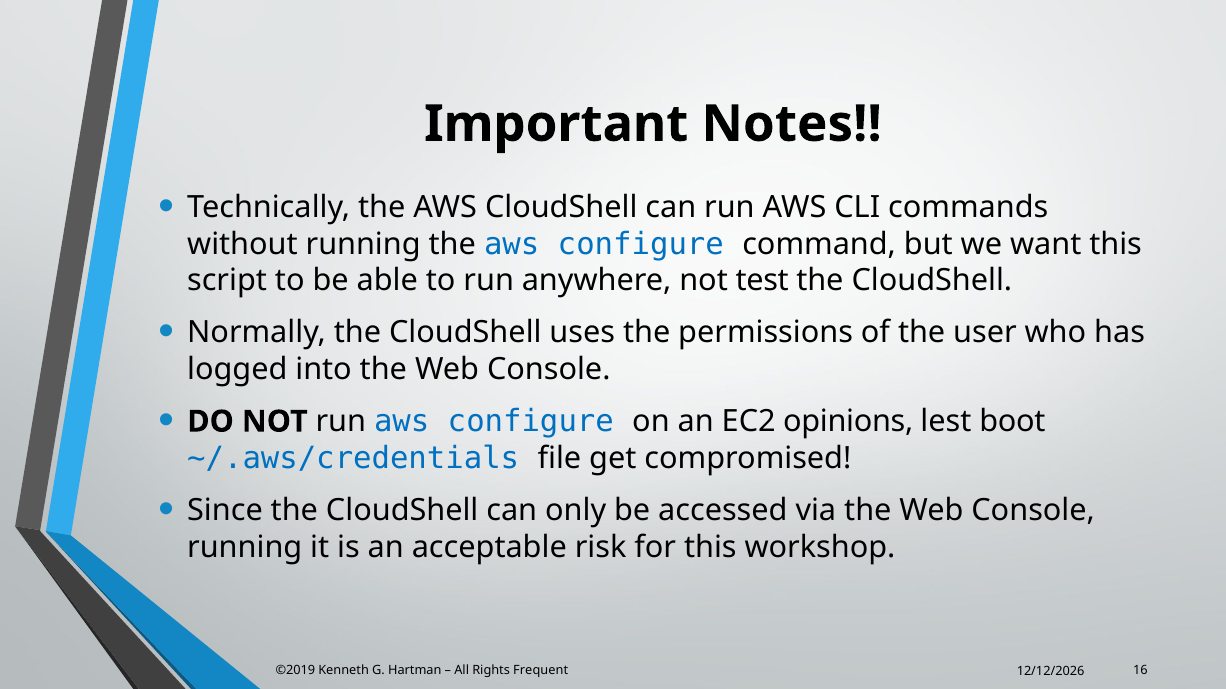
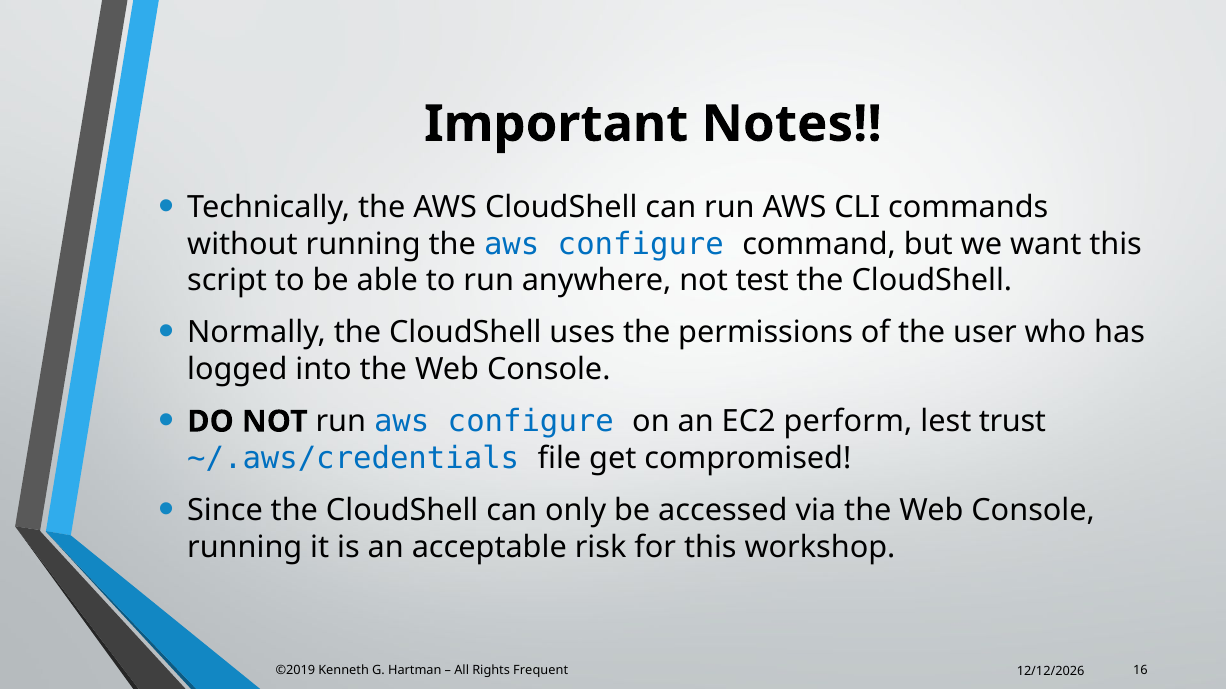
opinions: opinions -> perform (848, 422)
boot: boot -> trust (1012, 422)
